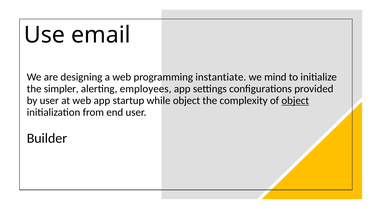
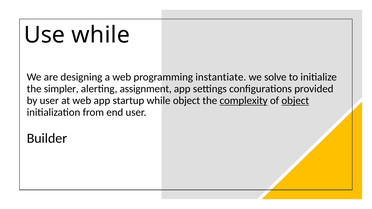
Use email: email -> while (101, 35)
mind: mind -> solve (275, 77)
employees: employees -> assignment (146, 89)
complexity underline: none -> present (244, 101)
